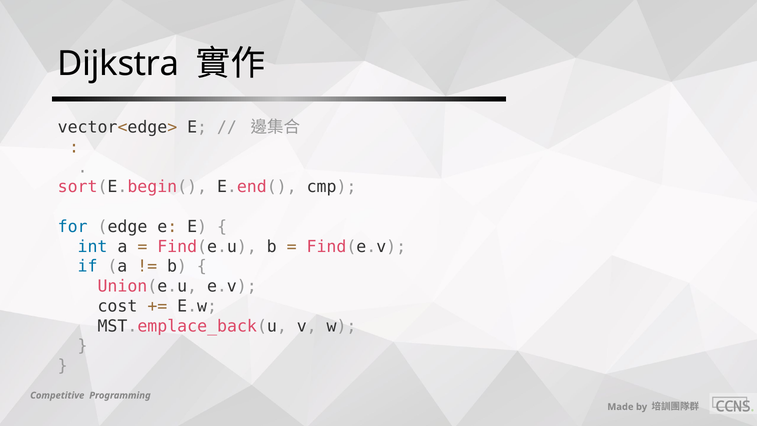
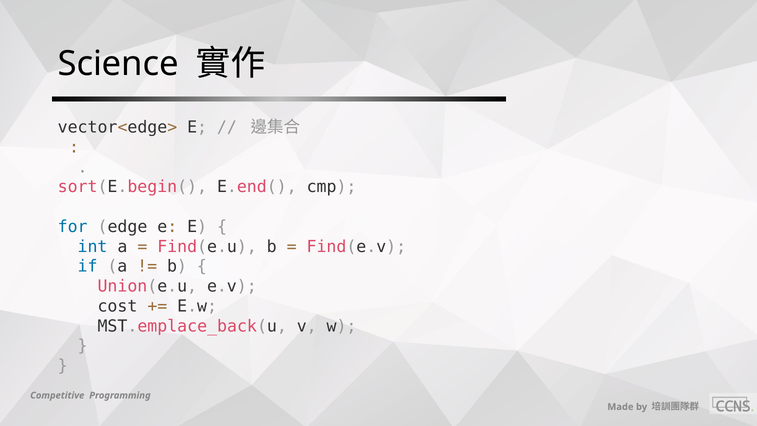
Dijkstra: Dijkstra -> Science (118, 64)
